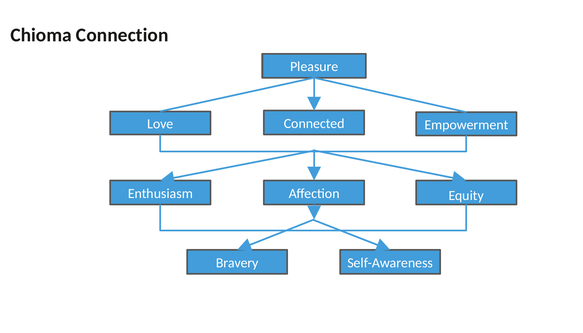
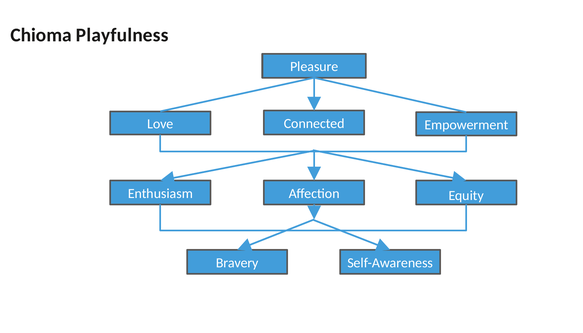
Connection: Connection -> Playfulness (122, 35)
